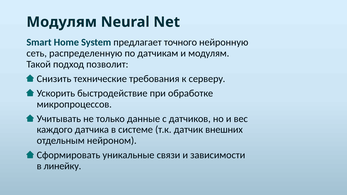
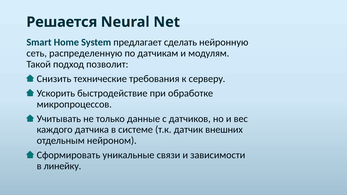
Модулям: Модулям -> Решается (62, 22)
точного: точного -> сделать (180, 42)
